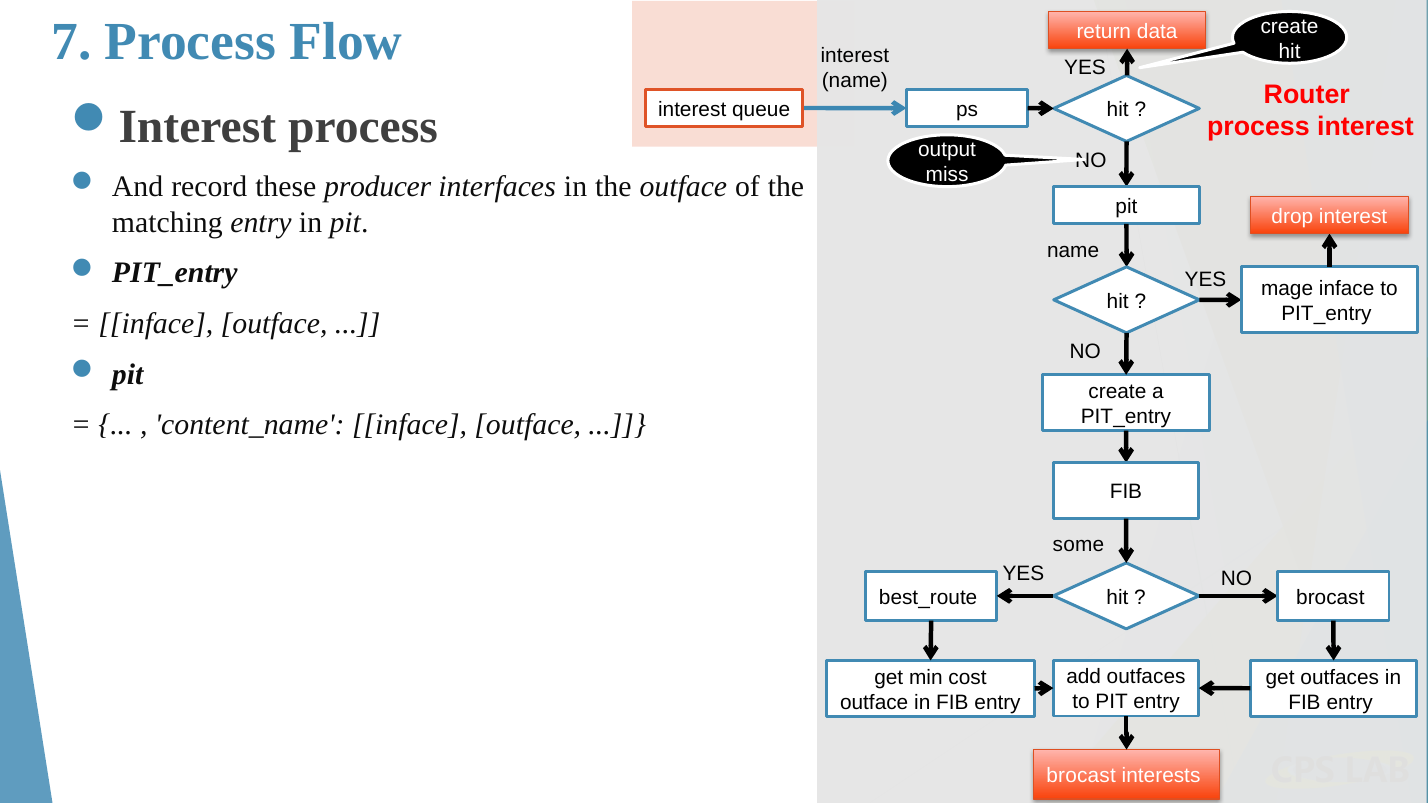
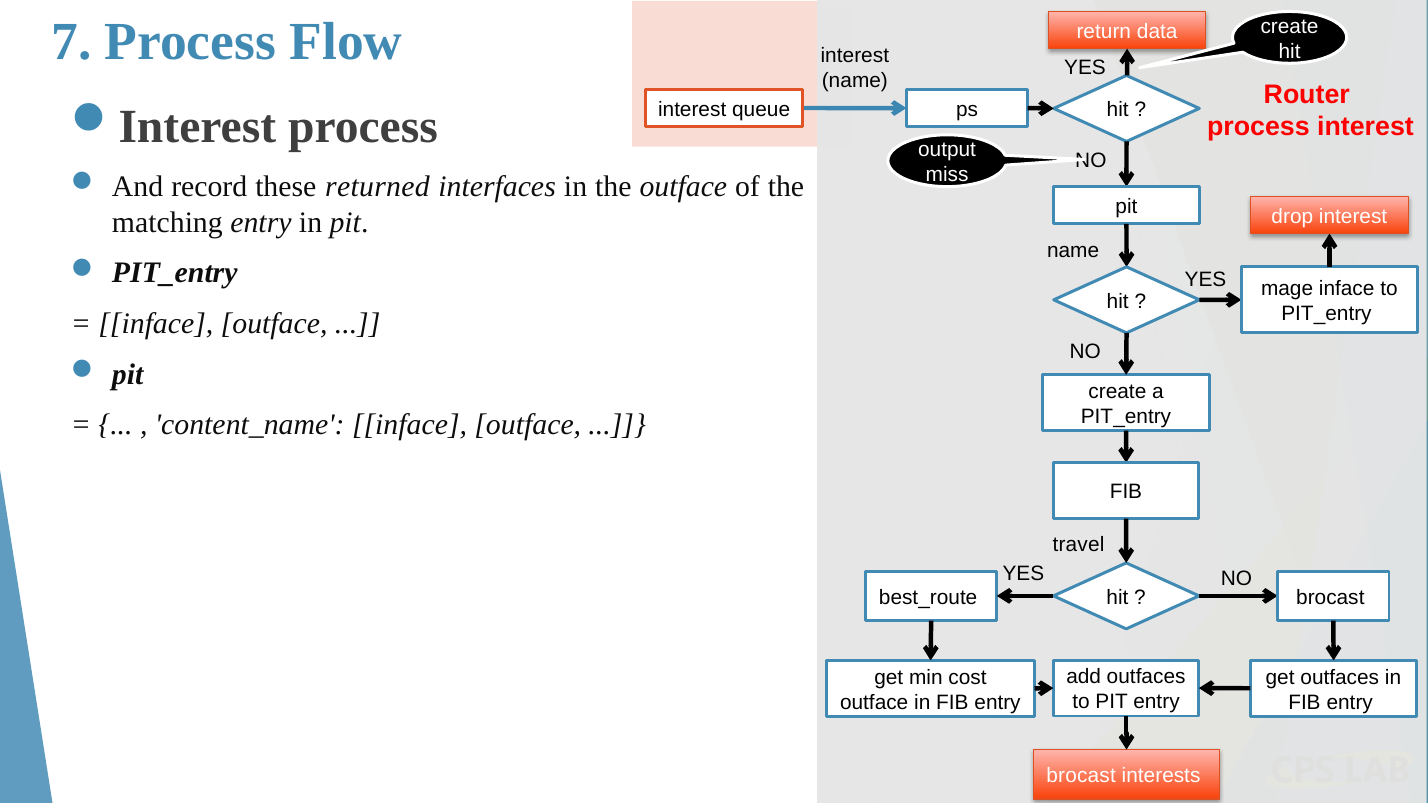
producer: producer -> returned (377, 187)
some: some -> travel (1079, 545)
